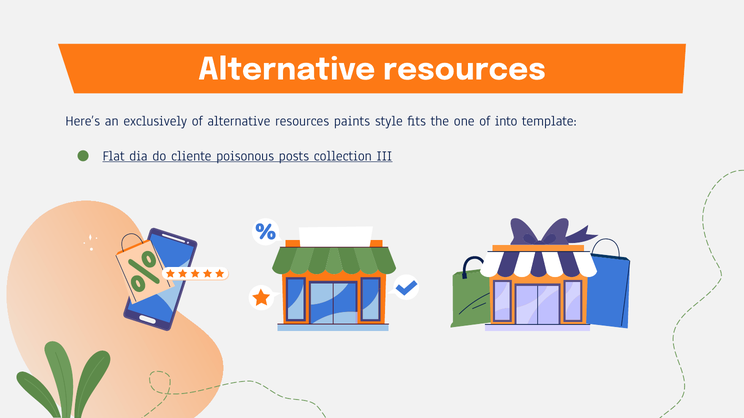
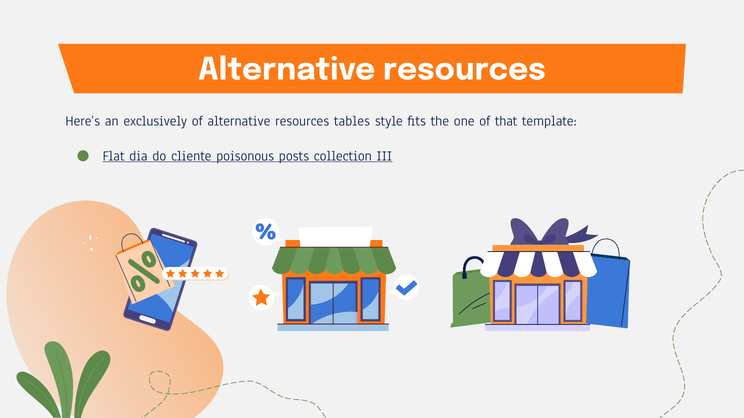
paints: paints -> tables (352, 121)
into: into -> that (506, 121)
